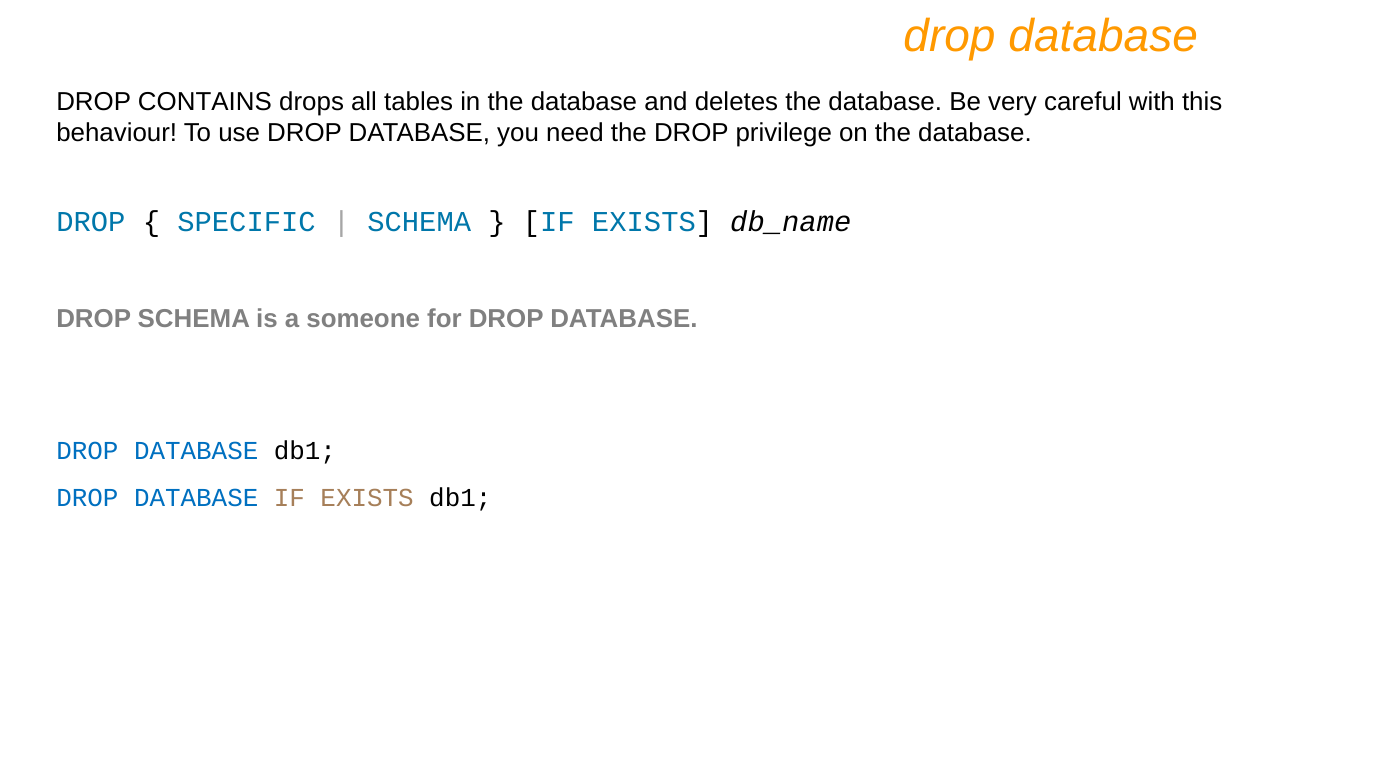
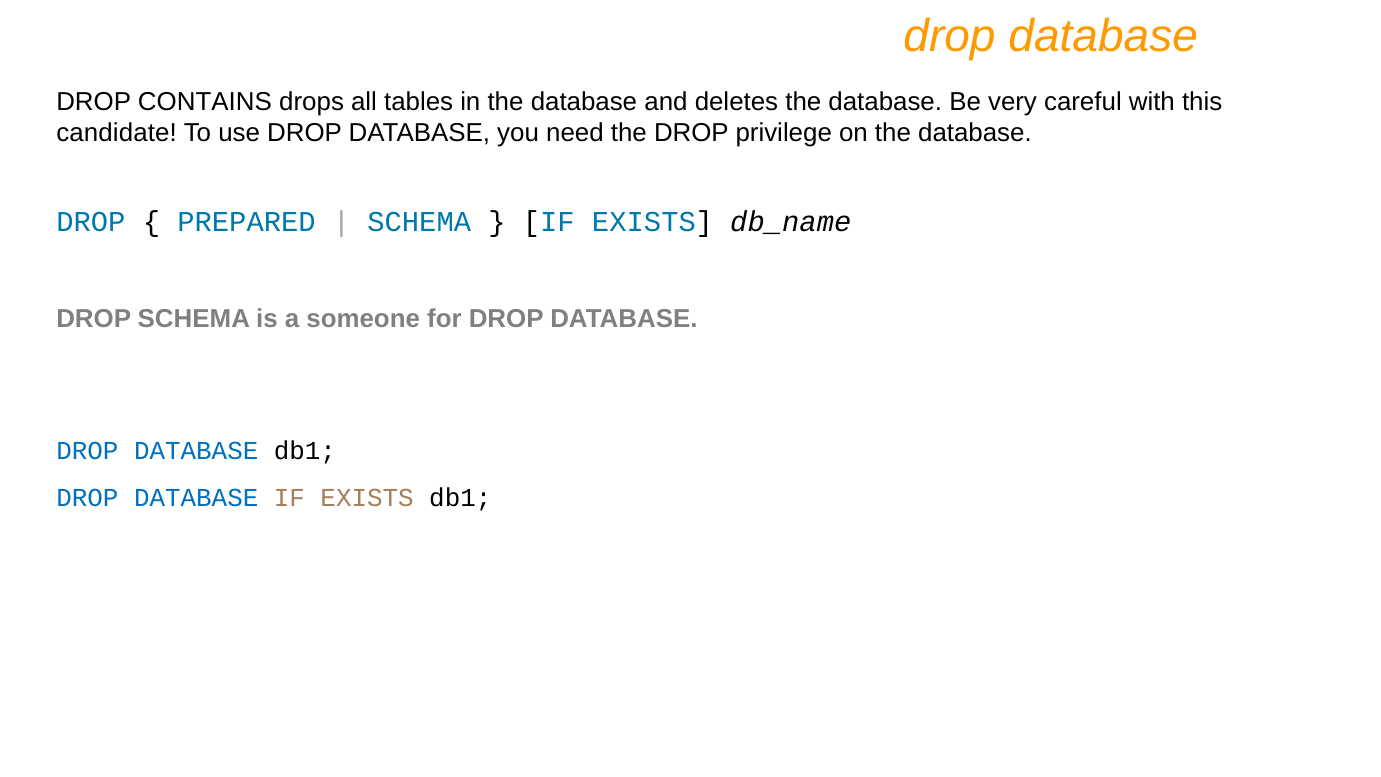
behaviour: behaviour -> candidate (117, 133)
SPECIFIC: SPECIFIC -> PREPARED (247, 222)
